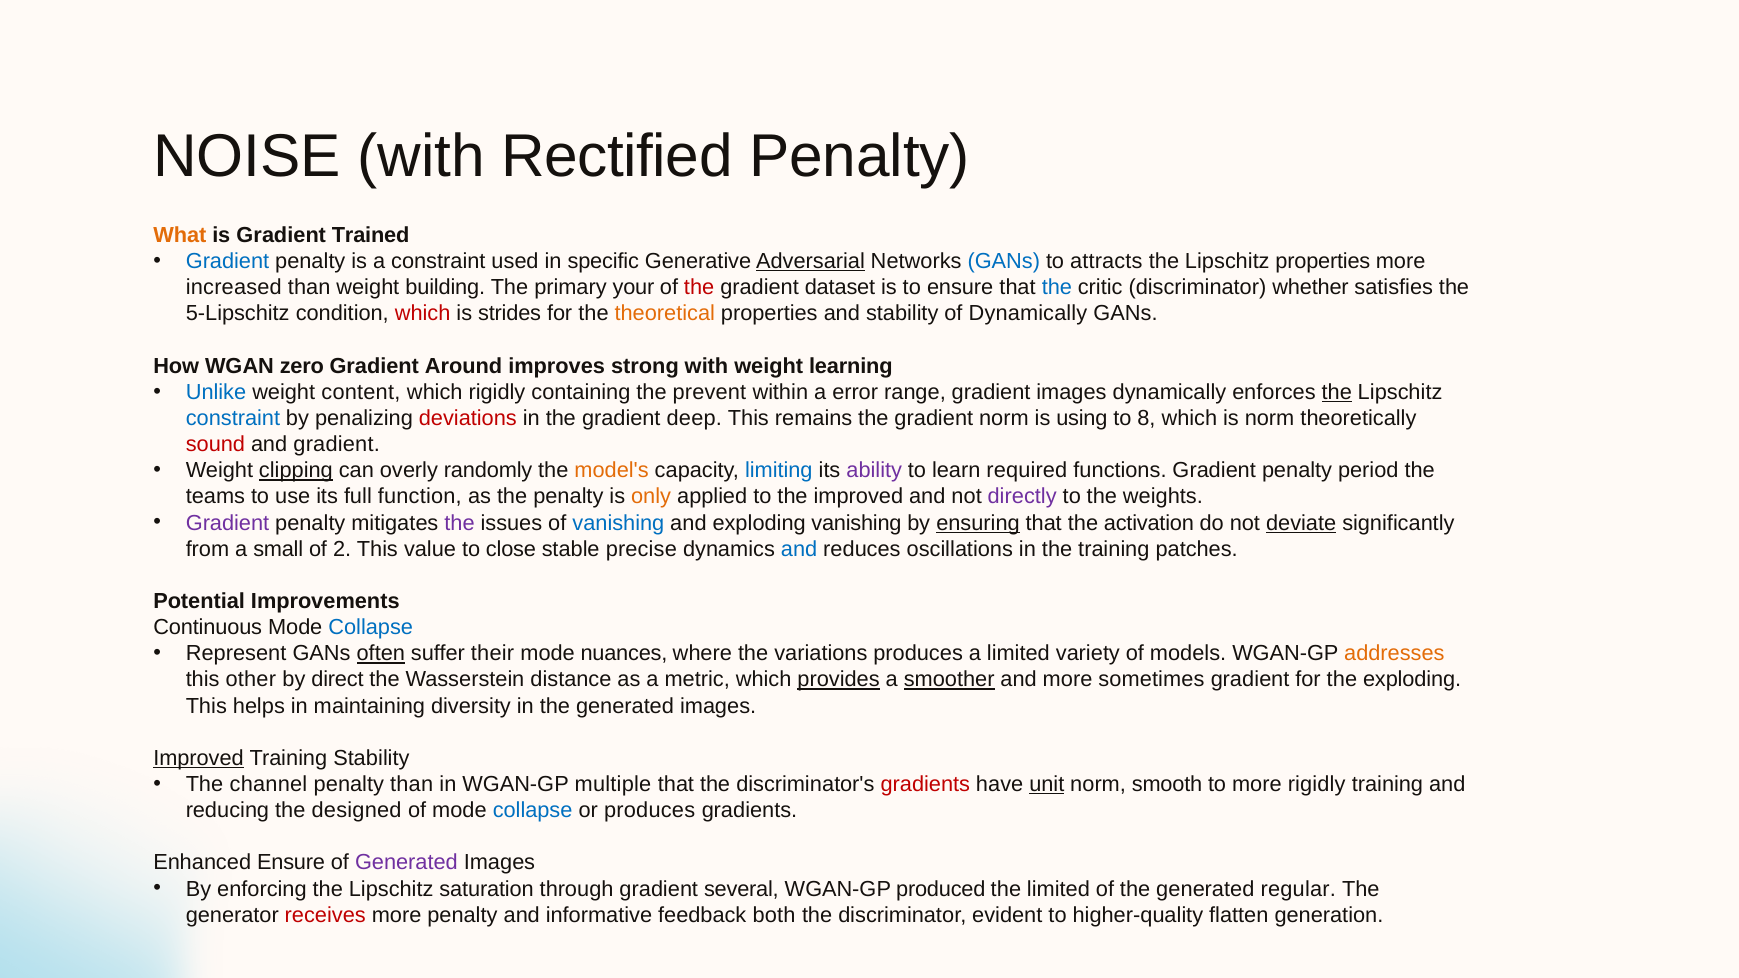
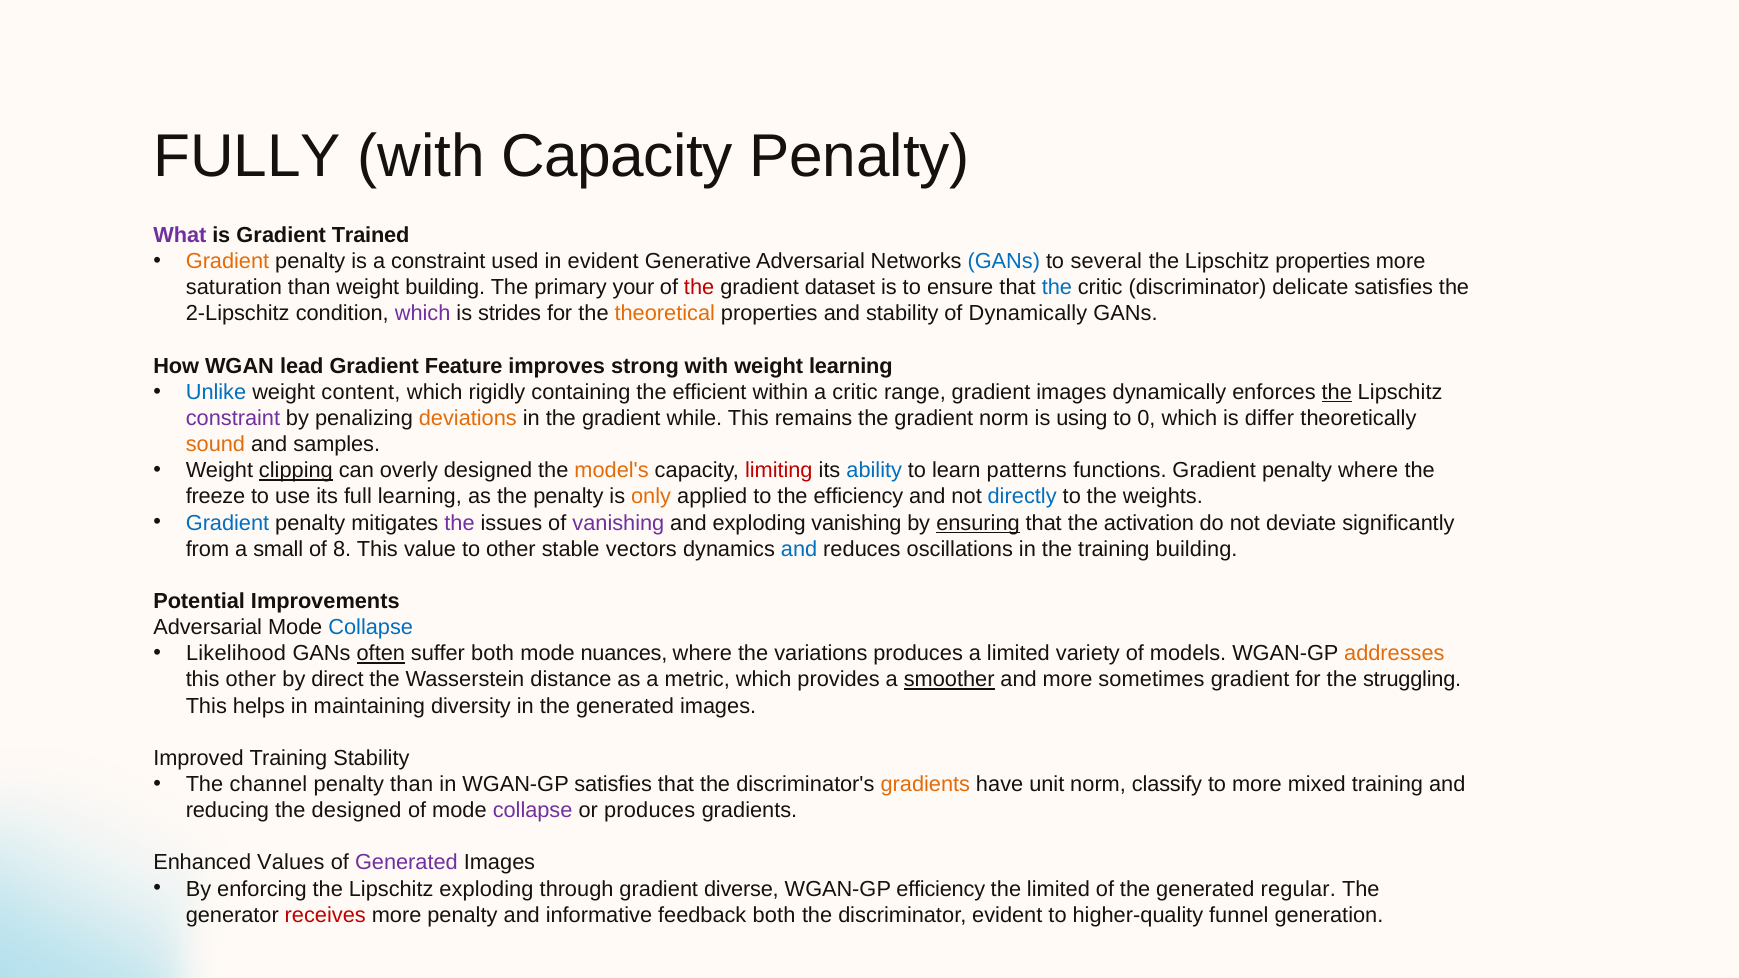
NOISE: NOISE -> FULLY (247, 157)
with Rectified: Rectified -> Capacity (617, 157)
What colour: orange -> purple (180, 235)
Gradient colour: blue -> orange (228, 261)
in specific: specific -> evident (603, 261)
Adversarial underline: present -> none (810, 261)
attracts: attracts -> several (1106, 261)
increased: increased -> saturation (234, 288)
whether: whether -> delicate (1310, 288)
5-Lipschitz: 5-Lipschitz -> 2-Lipschitz (238, 314)
which colour: red -> purple (423, 314)
zero: zero -> lead (302, 366)
Around: Around -> Feature (464, 366)
prevent: prevent -> efficient (710, 392)
a error: error -> critic (855, 392)
constraint colour: blue -> purple (233, 418)
deviations colour: red -> orange (468, 418)
deep: deep -> while (694, 418)
8: 8 -> 0 (1146, 418)
is norm: norm -> differ (1269, 418)
sound colour: red -> orange (215, 445)
and gradient: gradient -> samples (337, 445)
overly randomly: randomly -> designed (488, 471)
limiting colour: blue -> red (779, 471)
ability colour: purple -> blue (874, 471)
required: required -> patterns (1027, 471)
penalty period: period -> where (1368, 471)
teams: teams -> freeze (216, 497)
full function: function -> learning (420, 497)
the improved: improved -> efficiency (858, 497)
directly colour: purple -> blue (1022, 497)
Gradient colour: purple -> blue (228, 523)
vanishing colour: blue -> purple (618, 523)
deviate underline: present -> none (1301, 523)
2: 2 -> 8 (342, 549)
to close: close -> other (511, 549)
precise: precise -> vectors (641, 549)
training patches: patches -> building (1197, 549)
Continuous: Continuous -> Adversarial (208, 628)
Represent: Represent -> Likelihood (236, 654)
suffer their: their -> both (493, 654)
provides underline: present -> none (839, 680)
the exploding: exploding -> struggling (1412, 680)
Improved underline: present -> none (199, 758)
WGAN-GP multiple: multiple -> satisfies (613, 785)
gradients colour: red -> orange (925, 785)
unit underline: present -> none (1047, 785)
smooth: smooth -> classify (1167, 785)
more rigidly: rigidly -> mixed (1317, 785)
collapse colour: blue -> purple (533, 811)
Enhanced Ensure: Ensure -> Values (291, 863)
Lipschitz saturation: saturation -> exploding (486, 889)
several: several -> diverse (741, 889)
WGAN-GP produced: produced -> efficiency (941, 889)
flatten: flatten -> funnel (1239, 915)
